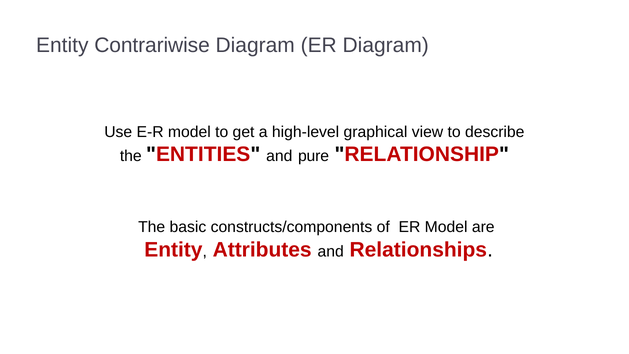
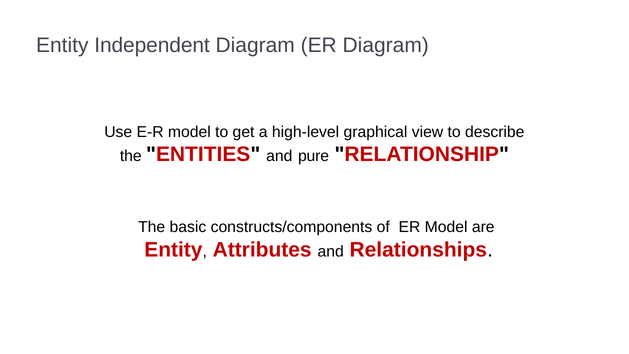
Contrariwise: Contrariwise -> Independent (152, 46)
